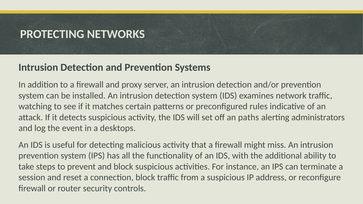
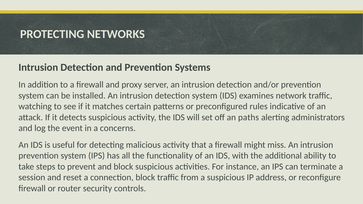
desktops: desktops -> concerns (118, 128)
